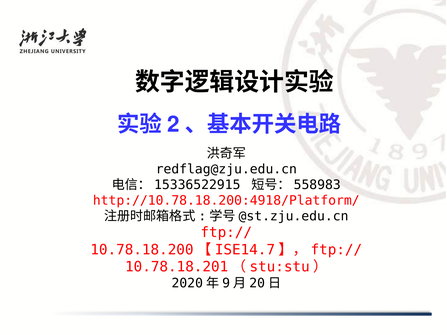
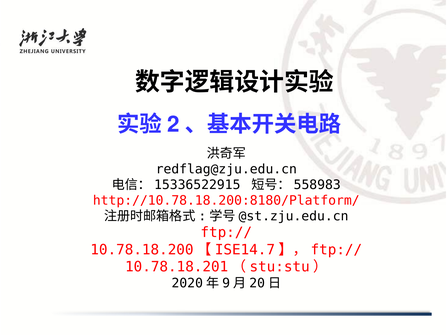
http://10.78.18.200:4918/Platform/: http://10.78.18.200:4918/Platform/ -> http://10.78.18.200:8180/Platform/ (226, 201)
